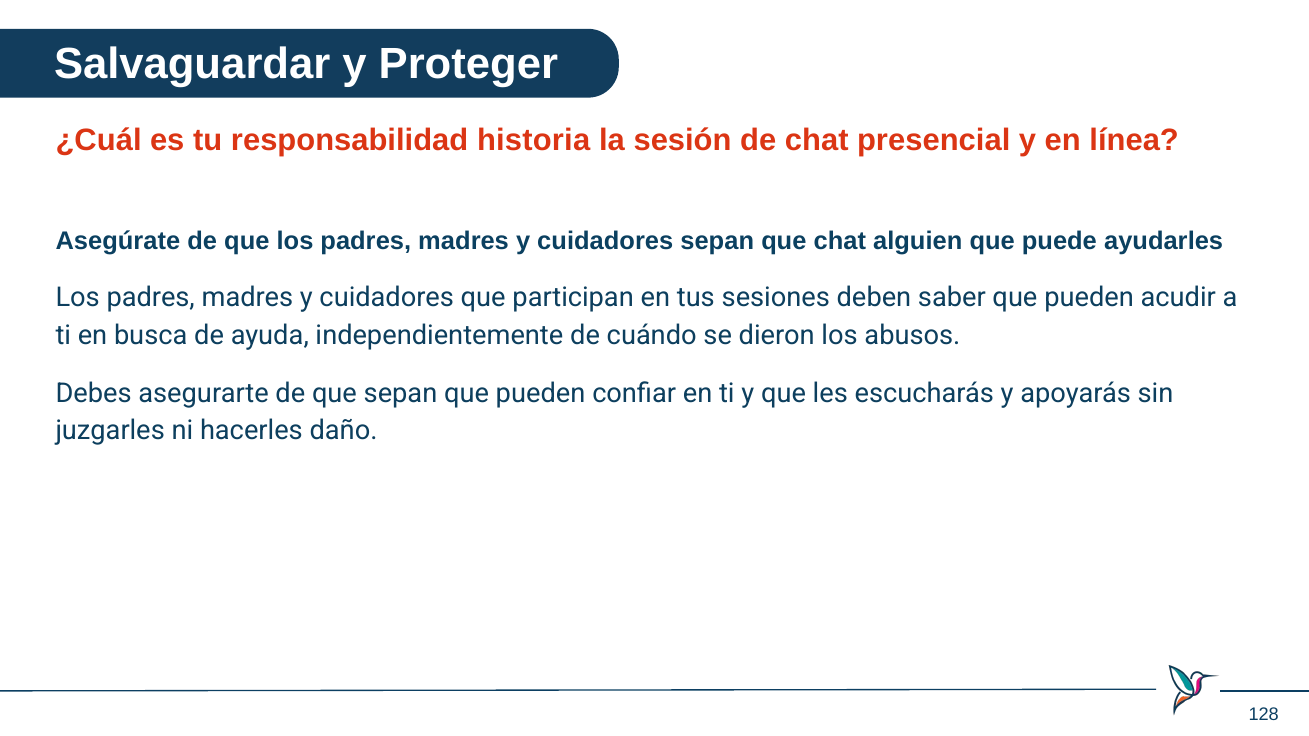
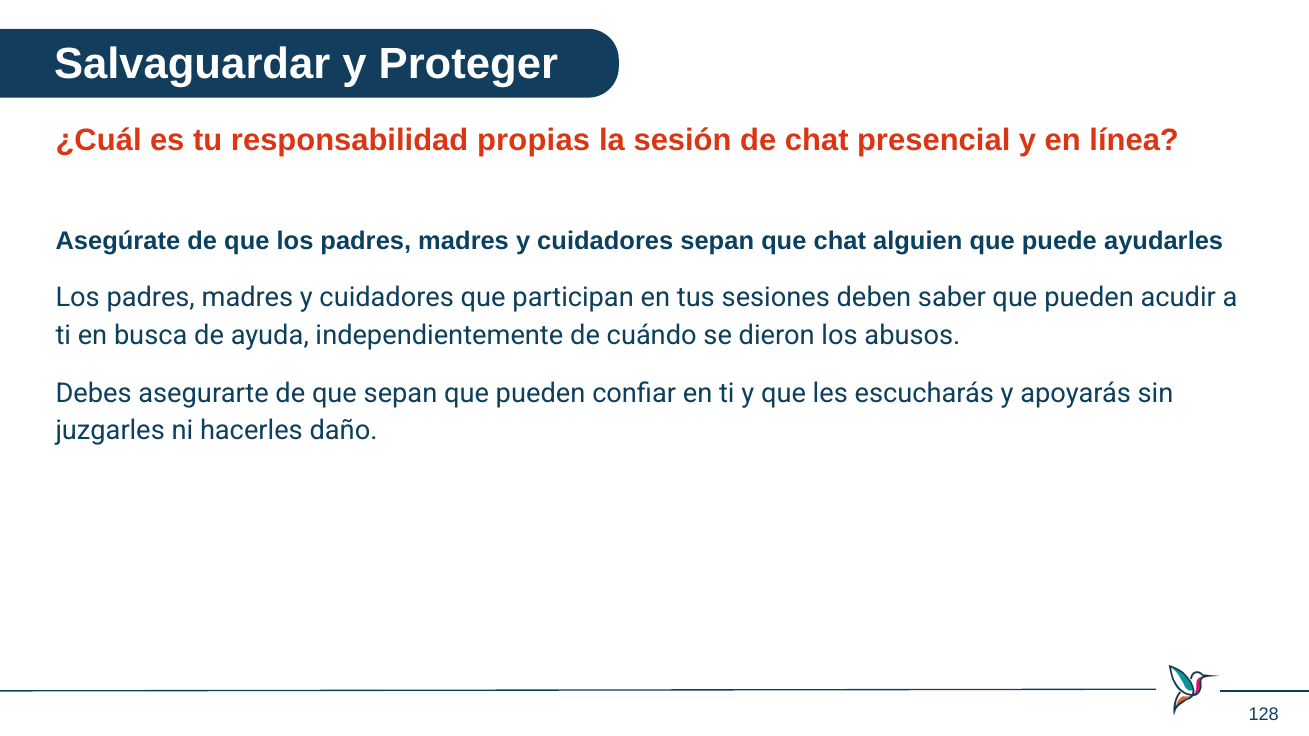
historia: historia -> propias (534, 140)
